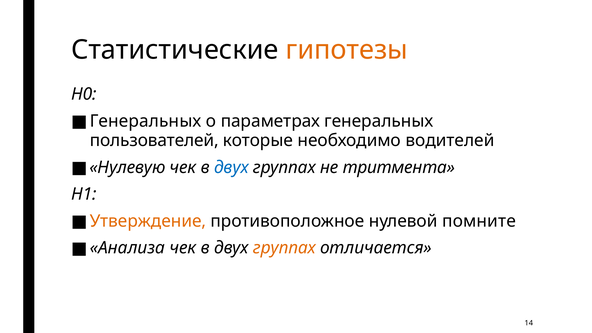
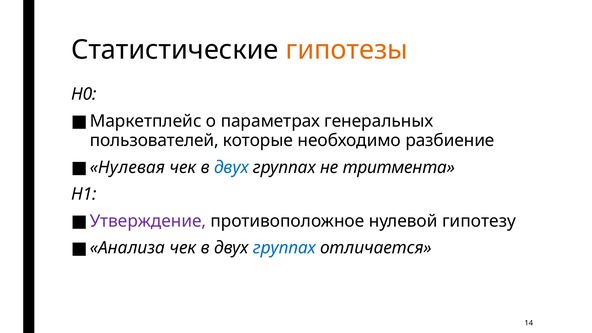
Генеральных: Генеральных -> Маркетплейс (146, 121)
водителей: водителей -> разбиение (450, 141)
Нулевую: Нулевую -> Нулевая (127, 167)
Утверждение colour: orange -> purple (148, 221)
помните: помните -> гипотезу (479, 221)
группах colour: orange -> blue (284, 248)
